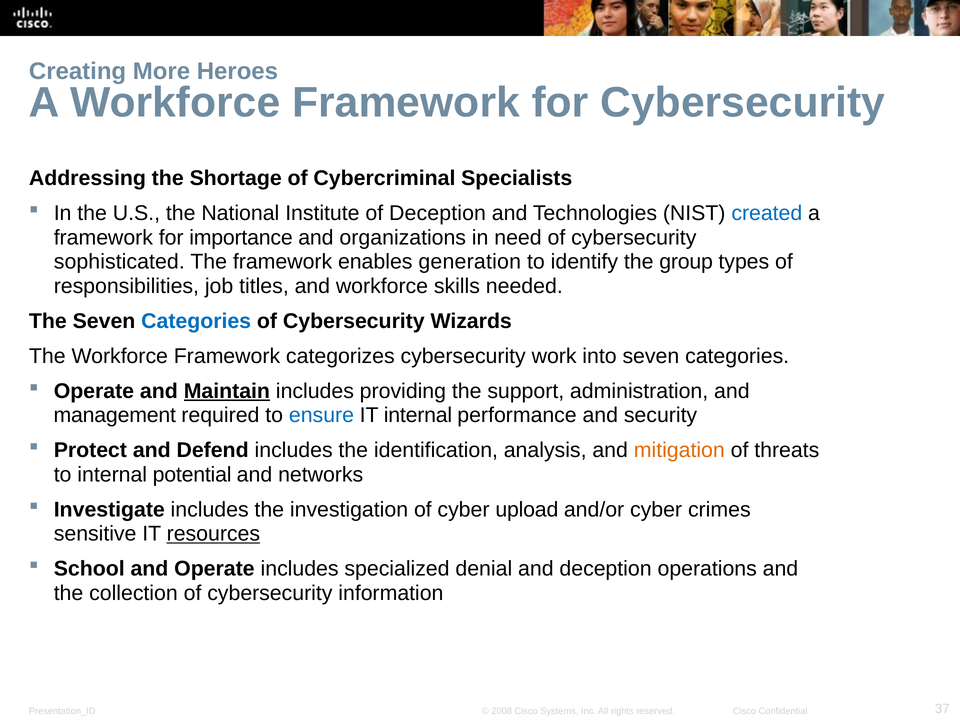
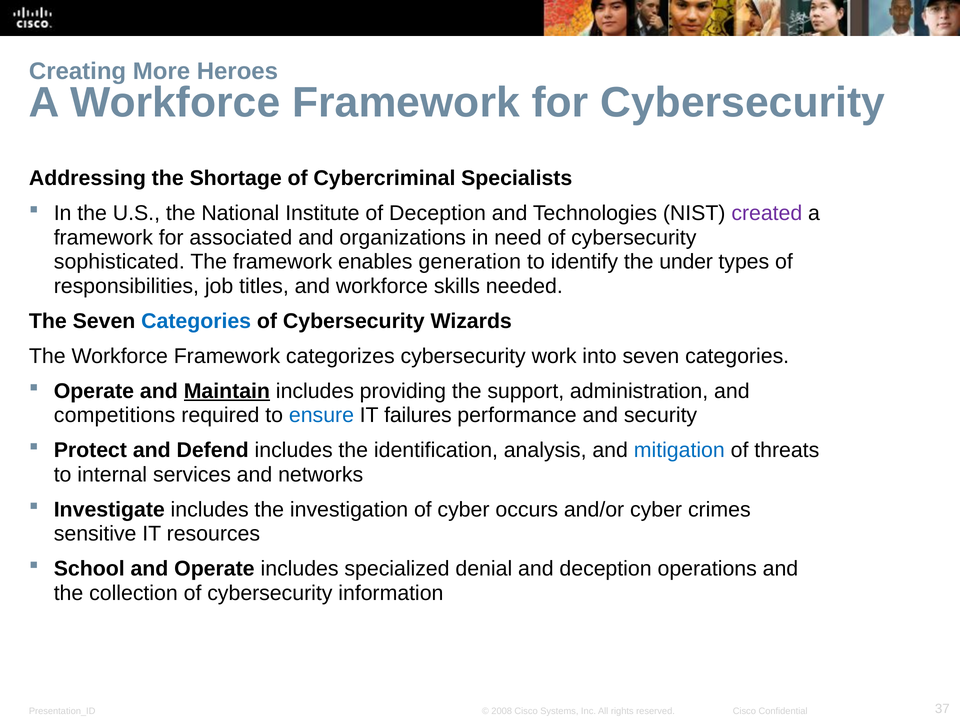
created colour: blue -> purple (767, 213)
importance: importance -> associated (241, 238)
group: group -> under (686, 262)
management: management -> competitions (115, 415)
IT internal: internal -> failures (418, 415)
mitigation colour: orange -> blue (679, 450)
potential: potential -> services (192, 475)
upload: upload -> occurs (527, 510)
resources underline: present -> none (213, 534)
